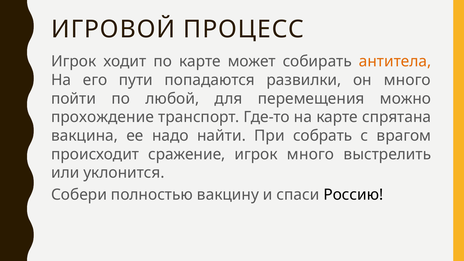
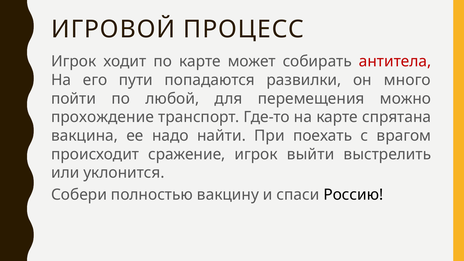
антитела colour: orange -> red (395, 61)
собрать: собрать -> поехать (323, 136)
игрок много: много -> выйти (311, 154)
